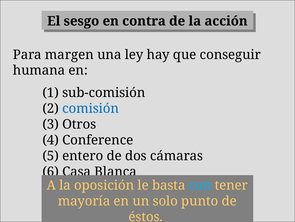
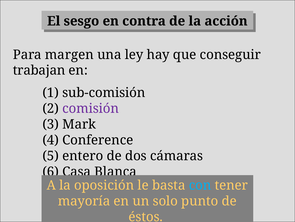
humana: humana -> trabajan (39, 70)
comisión colour: blue -> purple (91, 108)
Otros: Otros -> Mark (79, 124)
